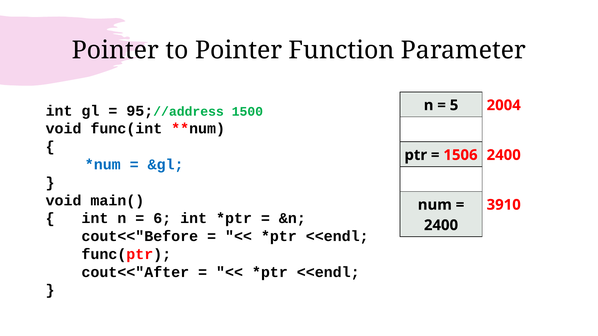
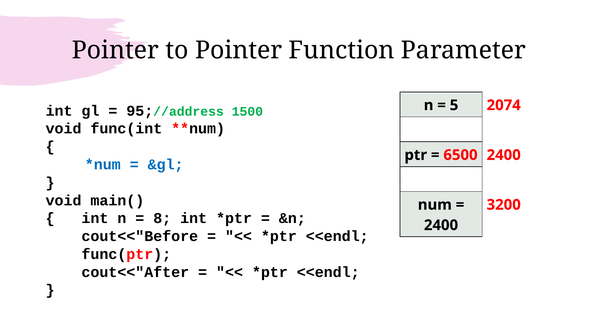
2004: 2004 -> 2074 (504, 105)
1506: 1506 -> 6500 (460, 155)
3910: 3910 -> 3200 (504, 205)
6: 6 -> 8 (162, 219)
